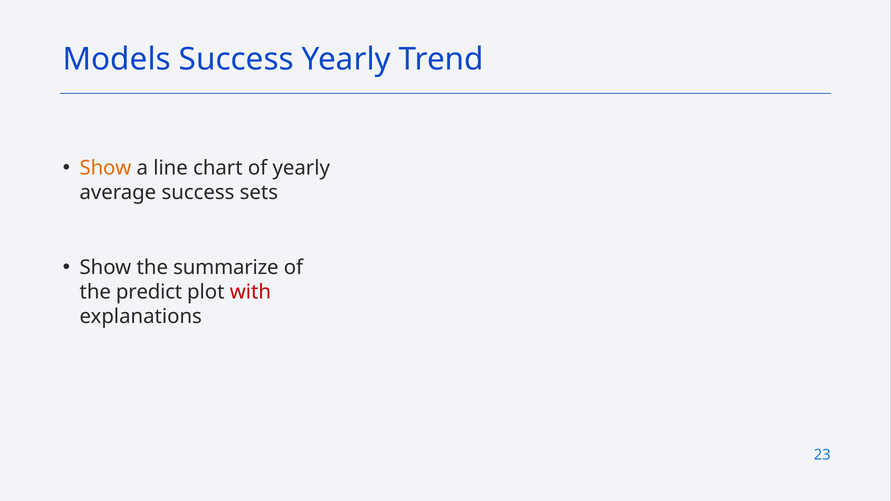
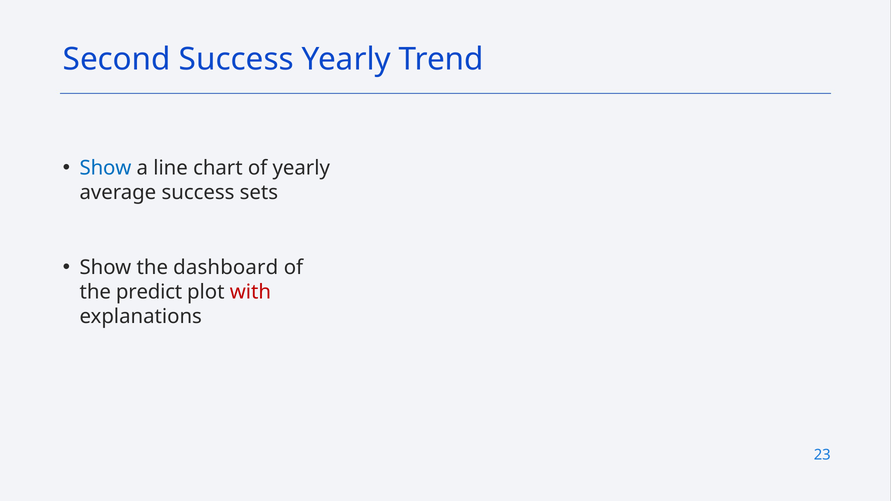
Models: Models -> Second (117, 60)
Show colour: orange -> blue (105, 168)
summarize: summarize -> dashboard (226, 268)
